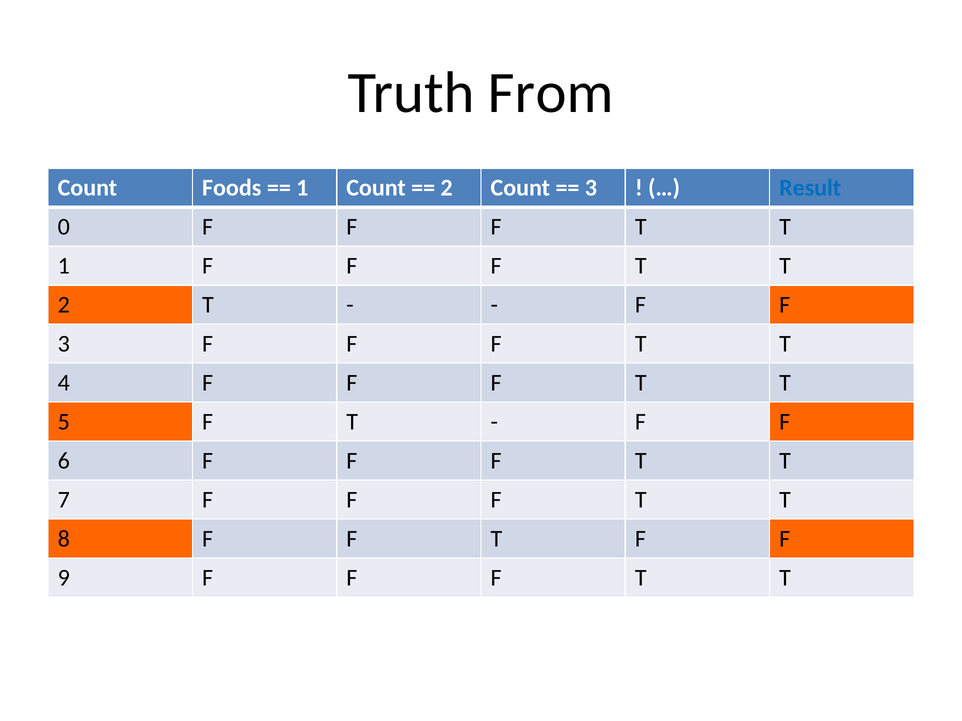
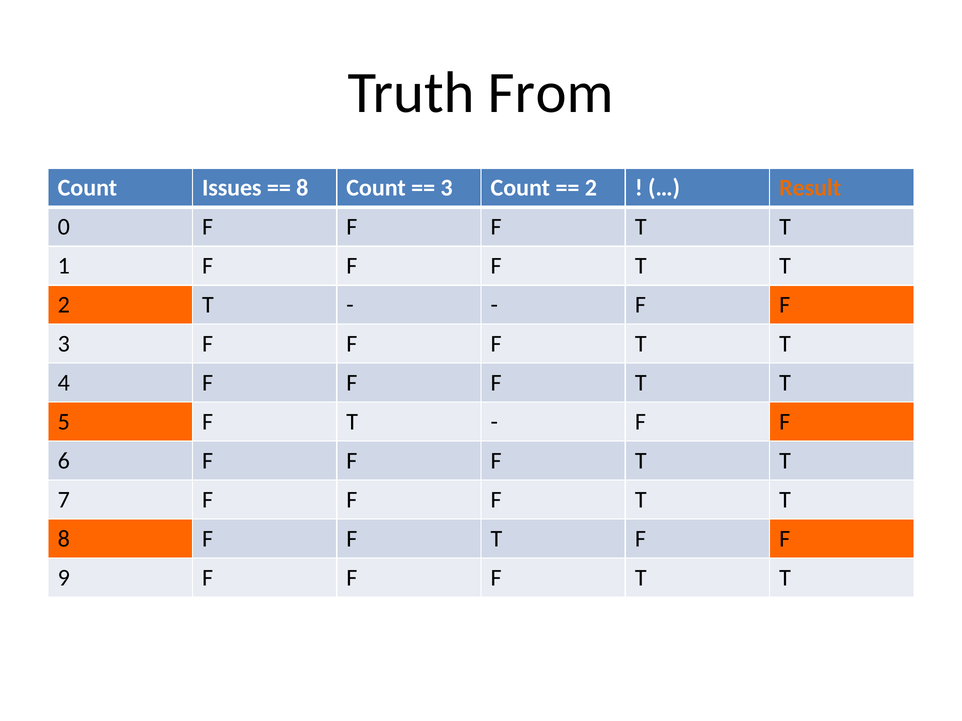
Foods: Foods -> Issues (232, 188)
1: 1 -> 8 (302, 188)
2: 2 -> 3 (447, 188)
3: 3 -> 2 (591, 188)
Result colour: blue -> orange (810, 188)
